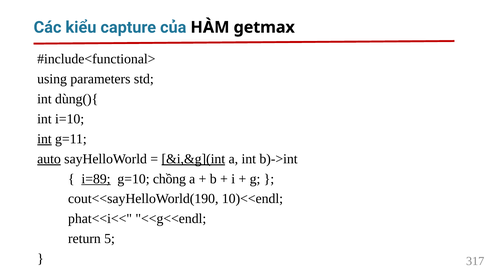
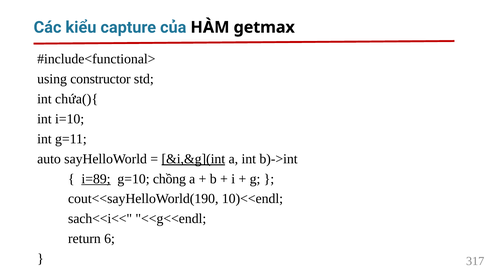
parameters: parameters -> constructor (100, 79)
dùng(){: dùng(){ -> chứa(){ (77, 99)
int underline: present -> none (44, 139)
auto underline: present -> none (49, 159)
phat<<i<<: phat<<i<< -> sach<<i<< (100, 218)
5: 5 -> 6 (110, 238)
